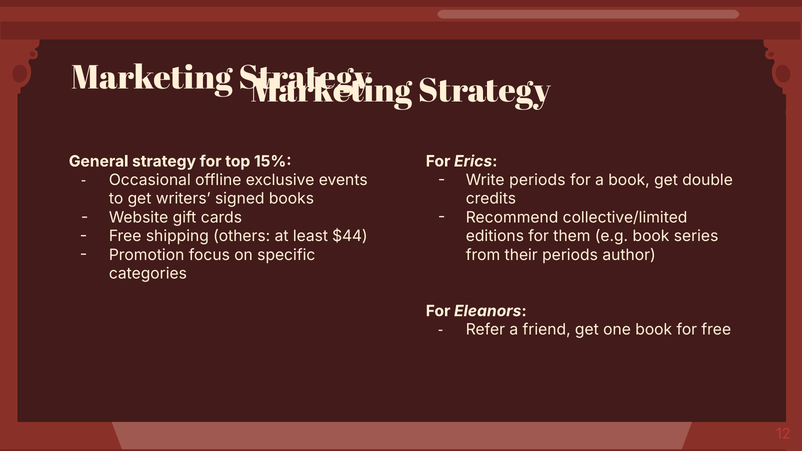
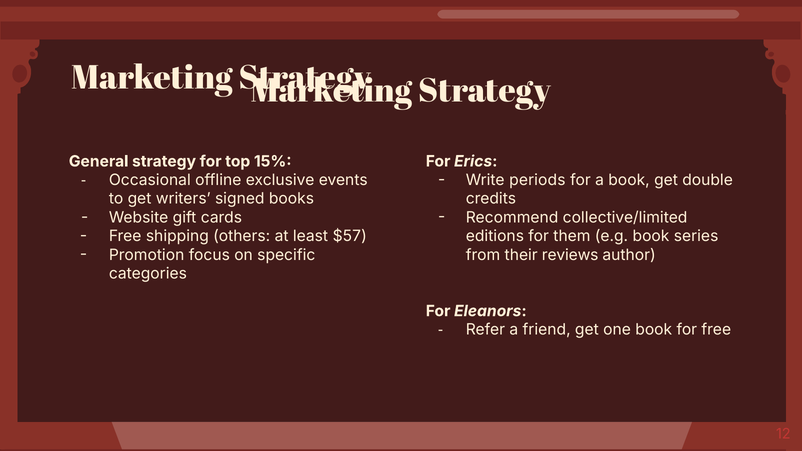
$44: $44 -> $57 (350, 236)
their periods: periods -> reviews (570, 255)
